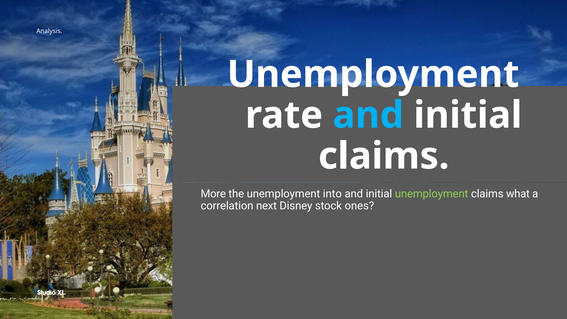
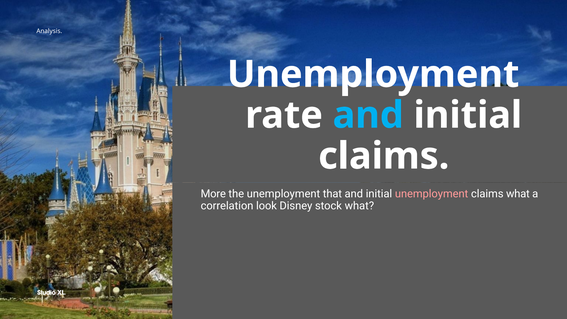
into: into -> that (332, 194)
unemployment colour: light green -> pink (432, 194)
next: next -> look (266, 206)
stock ones: ones -> what (359, 206)
